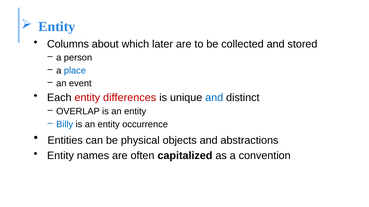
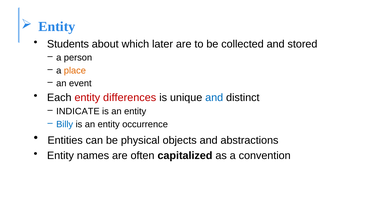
Columns: Columns -> Students (68, 44)
place colour: blue -> orange (75, 71)
OVERLAP: OVERLAP -> INDICATE (78, 112)
